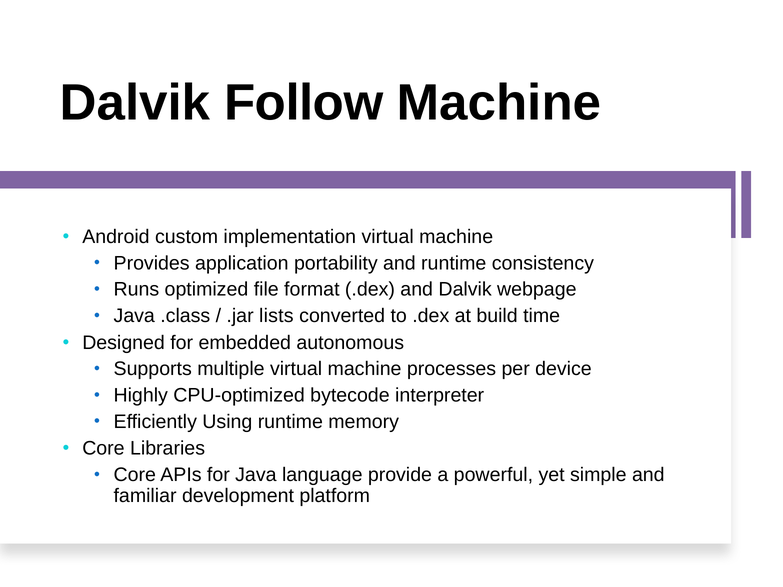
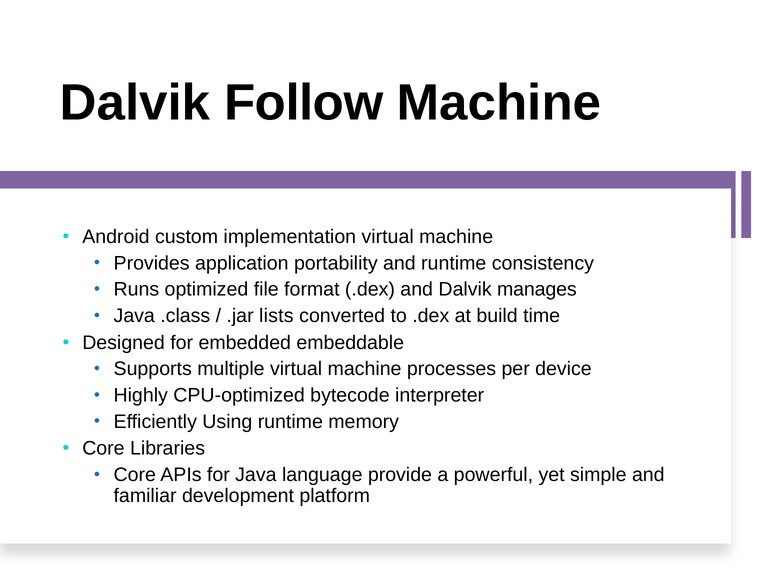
webpage: webpage -> manages (537, 290)
autonomous: autonomous -> embeddable (350, 343)
